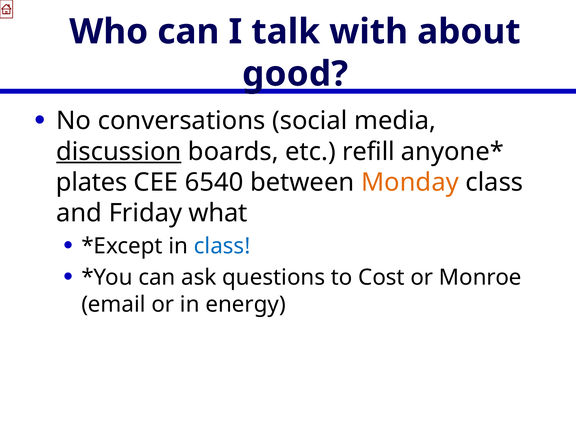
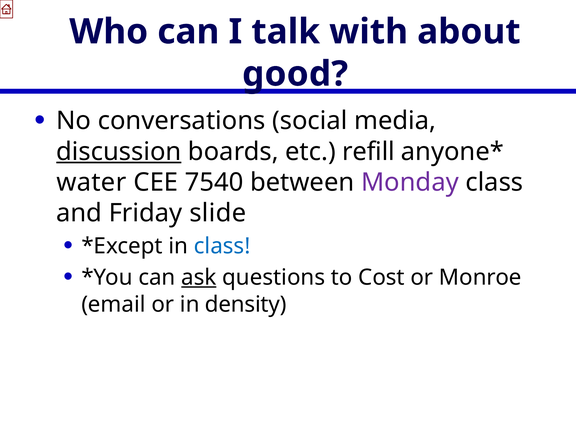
plates: plates -> water (91, 182)
6540: 6540 -> 7540 (214, 182)
Monday colour: orange -> purple (410, 182)
what: what -> slide (218, 213)
ask underline: none -> present (199, 277)
energy: energy -> density (246, 304)
